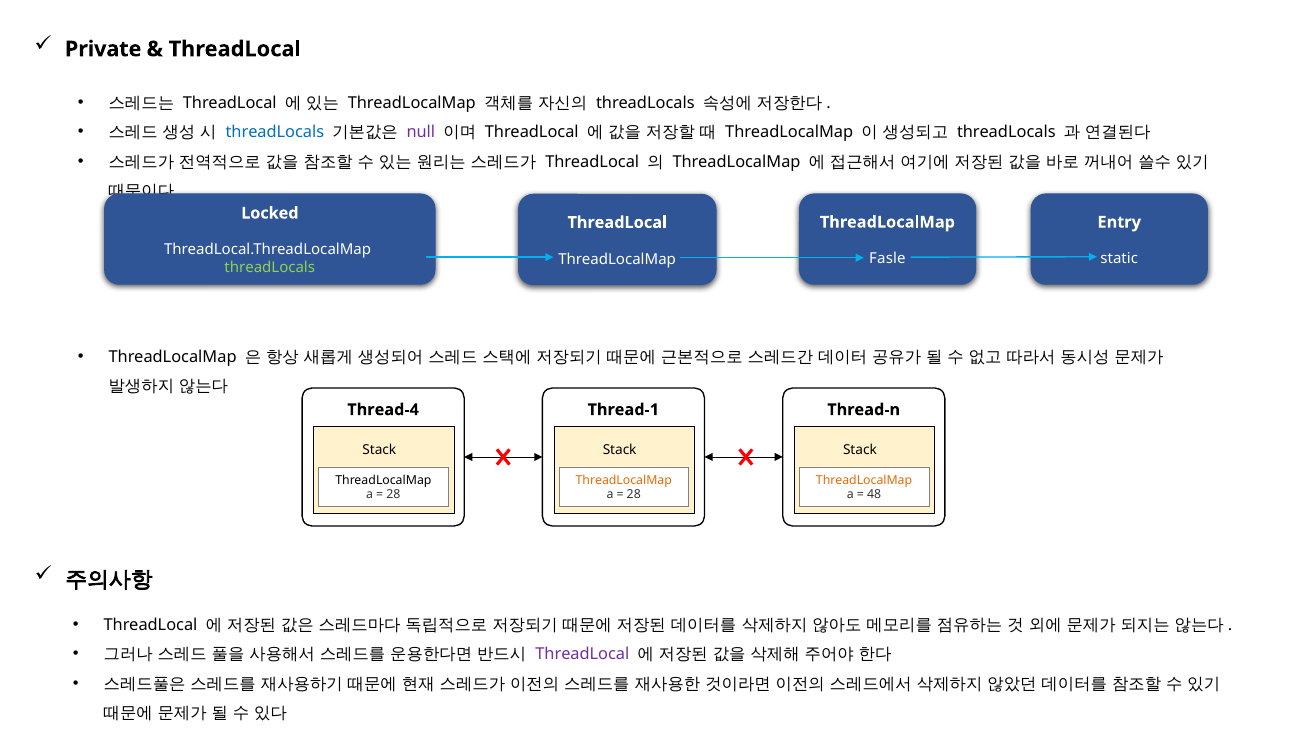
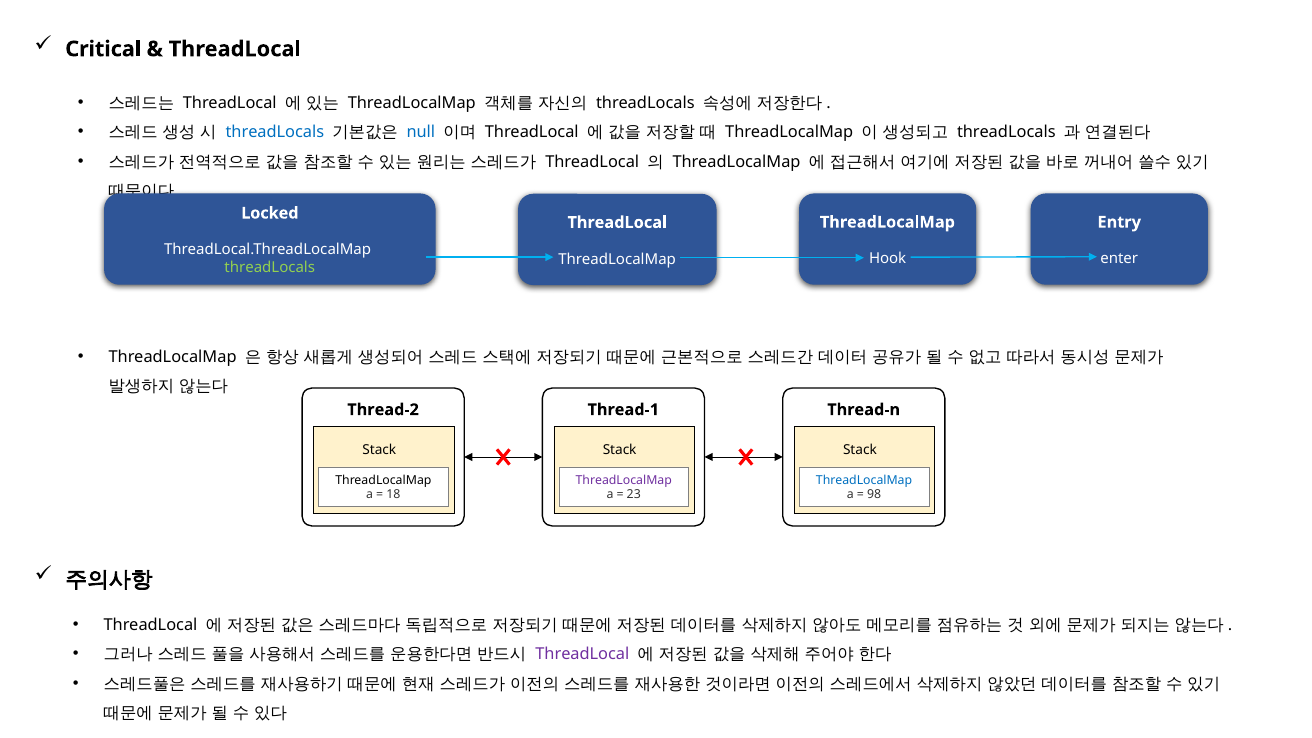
Private: Private -> Critical (103, 49)
null colour: purple -> blue (421, 132)
Fasle: Fasle -> Hook (888, 259)
static: static -> enter (1119, 259)
Thread-4: Thread-4 -> Thread-2 (383, 410)
ThreadLocalMap colour: orange -> purple (624, 480)
ThreadLocalMap colour: orange -> blue (864, 480)
28: 28 -> 18 (393, 495)
28: 28 -> 23 (634, 495)
48: 48 -> 98 (874, 495)
